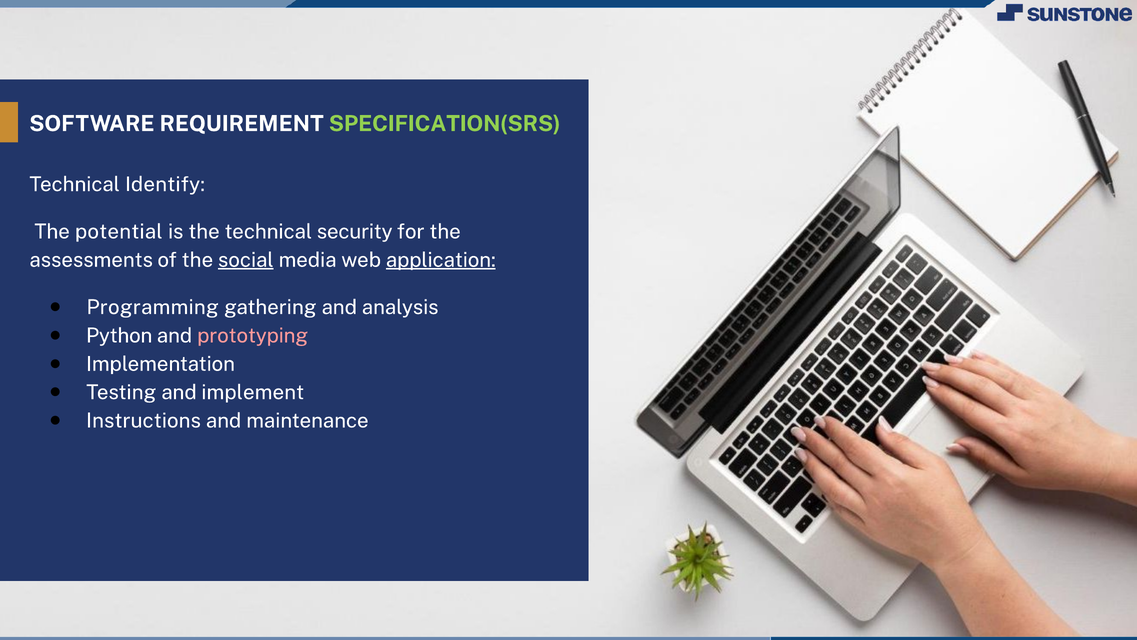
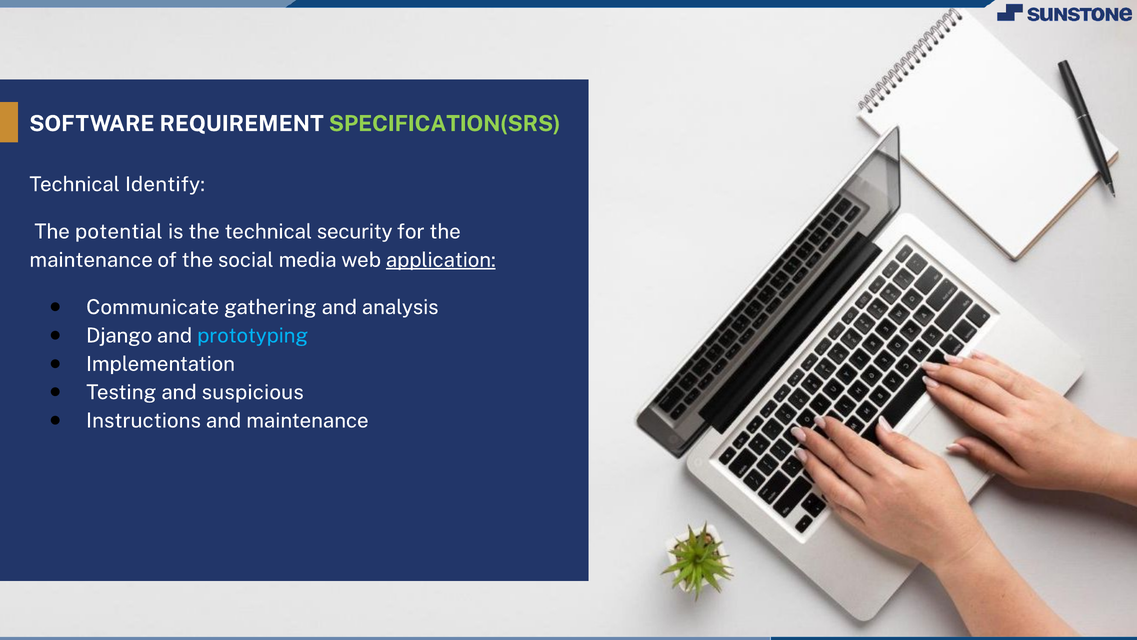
assessments: assessments -> maintenance (91, 260)
social underline: present -> none (246, 260)
Programming: Programming -> Communicate (153, 307)
Python: Python -> Django (119, 335)
prototyping colour: pink -> light blue (253, 335)
implement: implement -> suspicious (253, 392)
